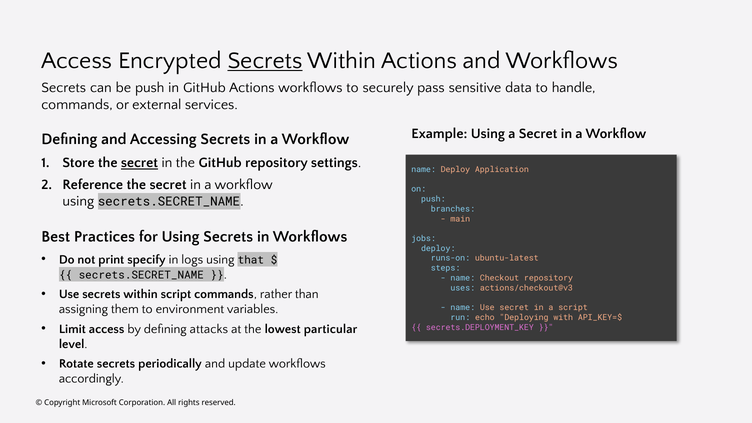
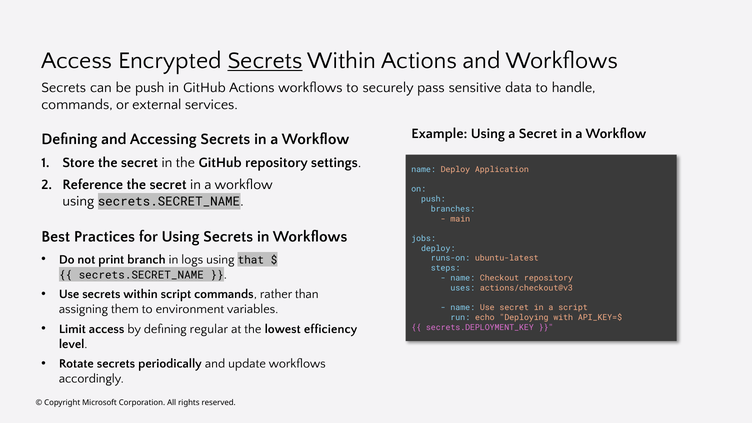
secret underline: present -> none (139, 163)
specify: specify -> branch (146, 259)
attacks: attacks -> regular (209, 329)
particular: particular -> efficiency (331, 329)
